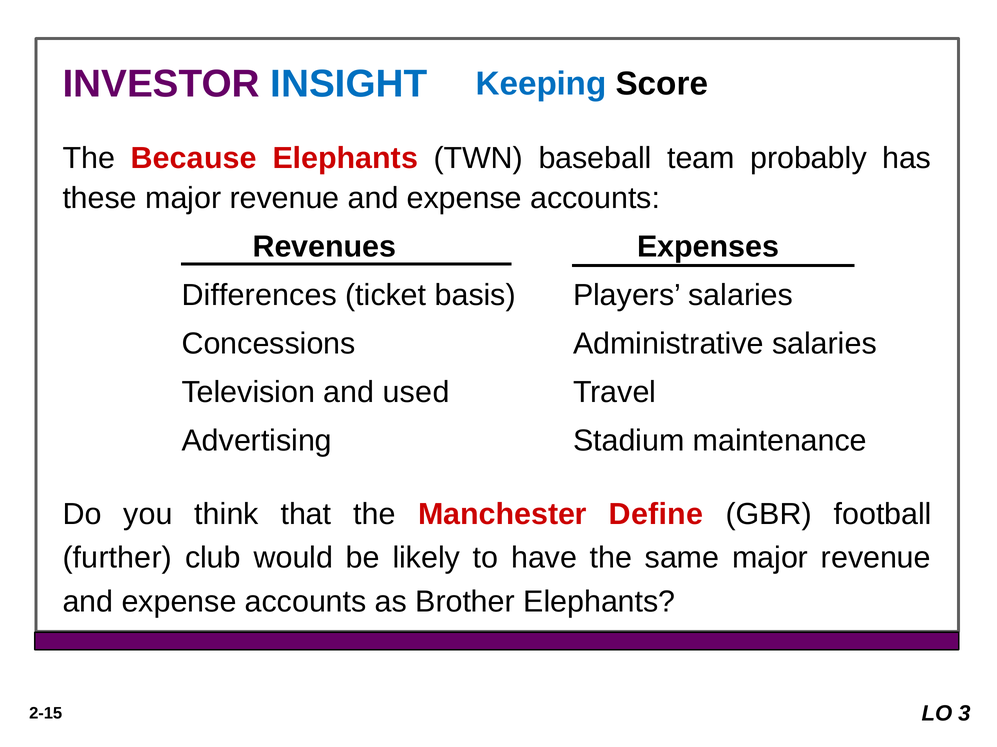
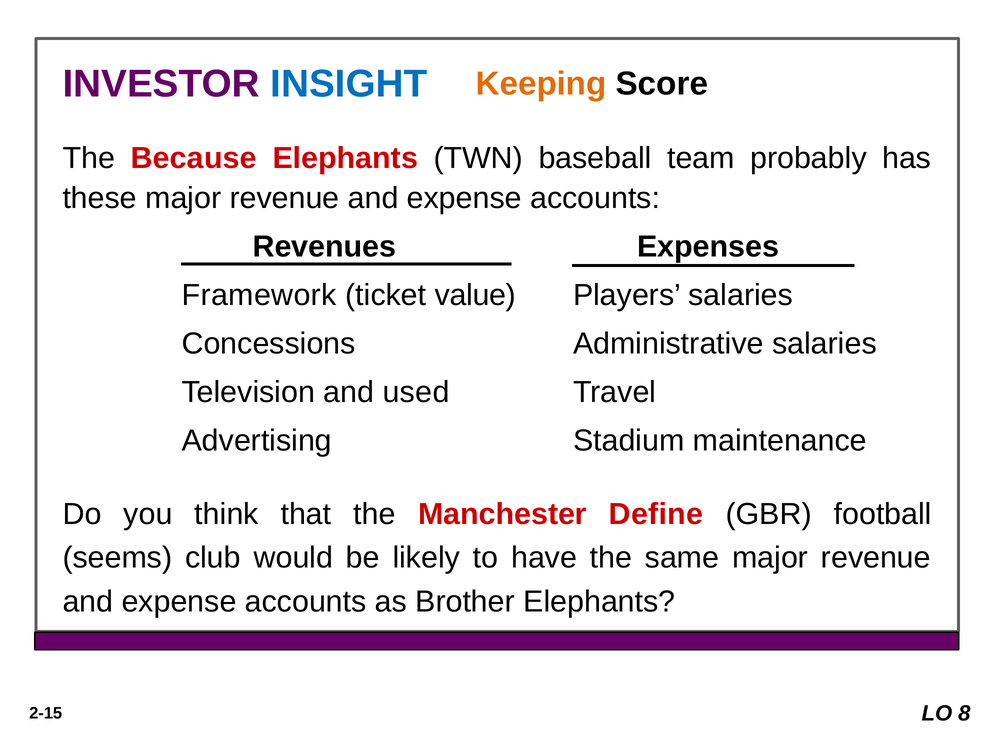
Keeping colour: blue -> orange (541, 84)
Differences: Differences -> Framework (259, 296)
basis: basis -> value (475, 296)
further: further -> seems (117, 558)
3: 3 -> 8 (964, 714)
